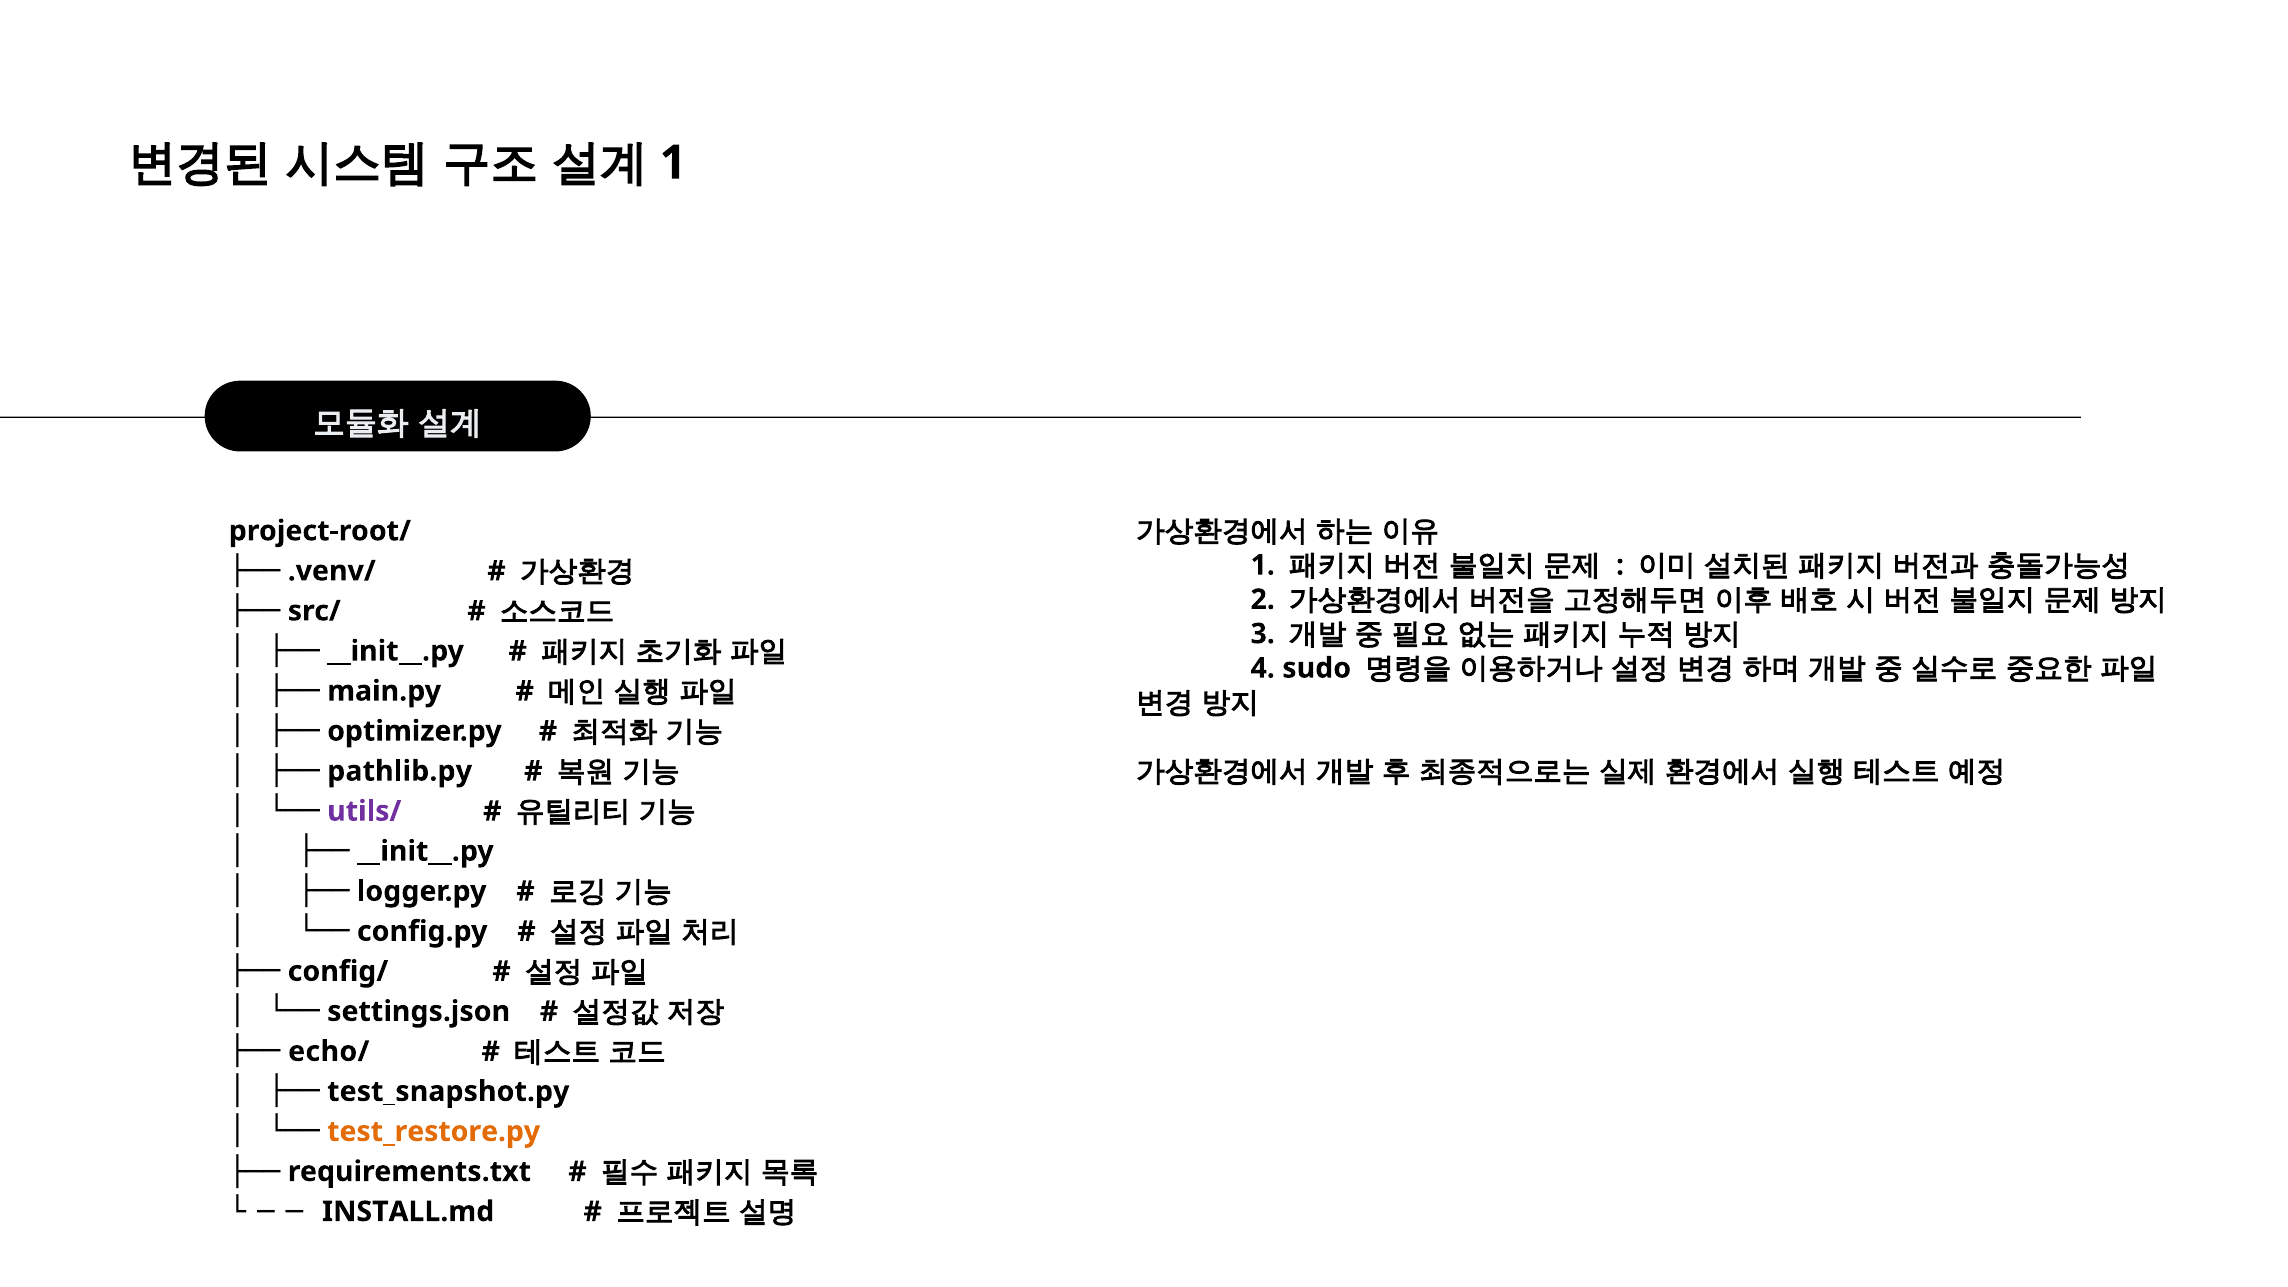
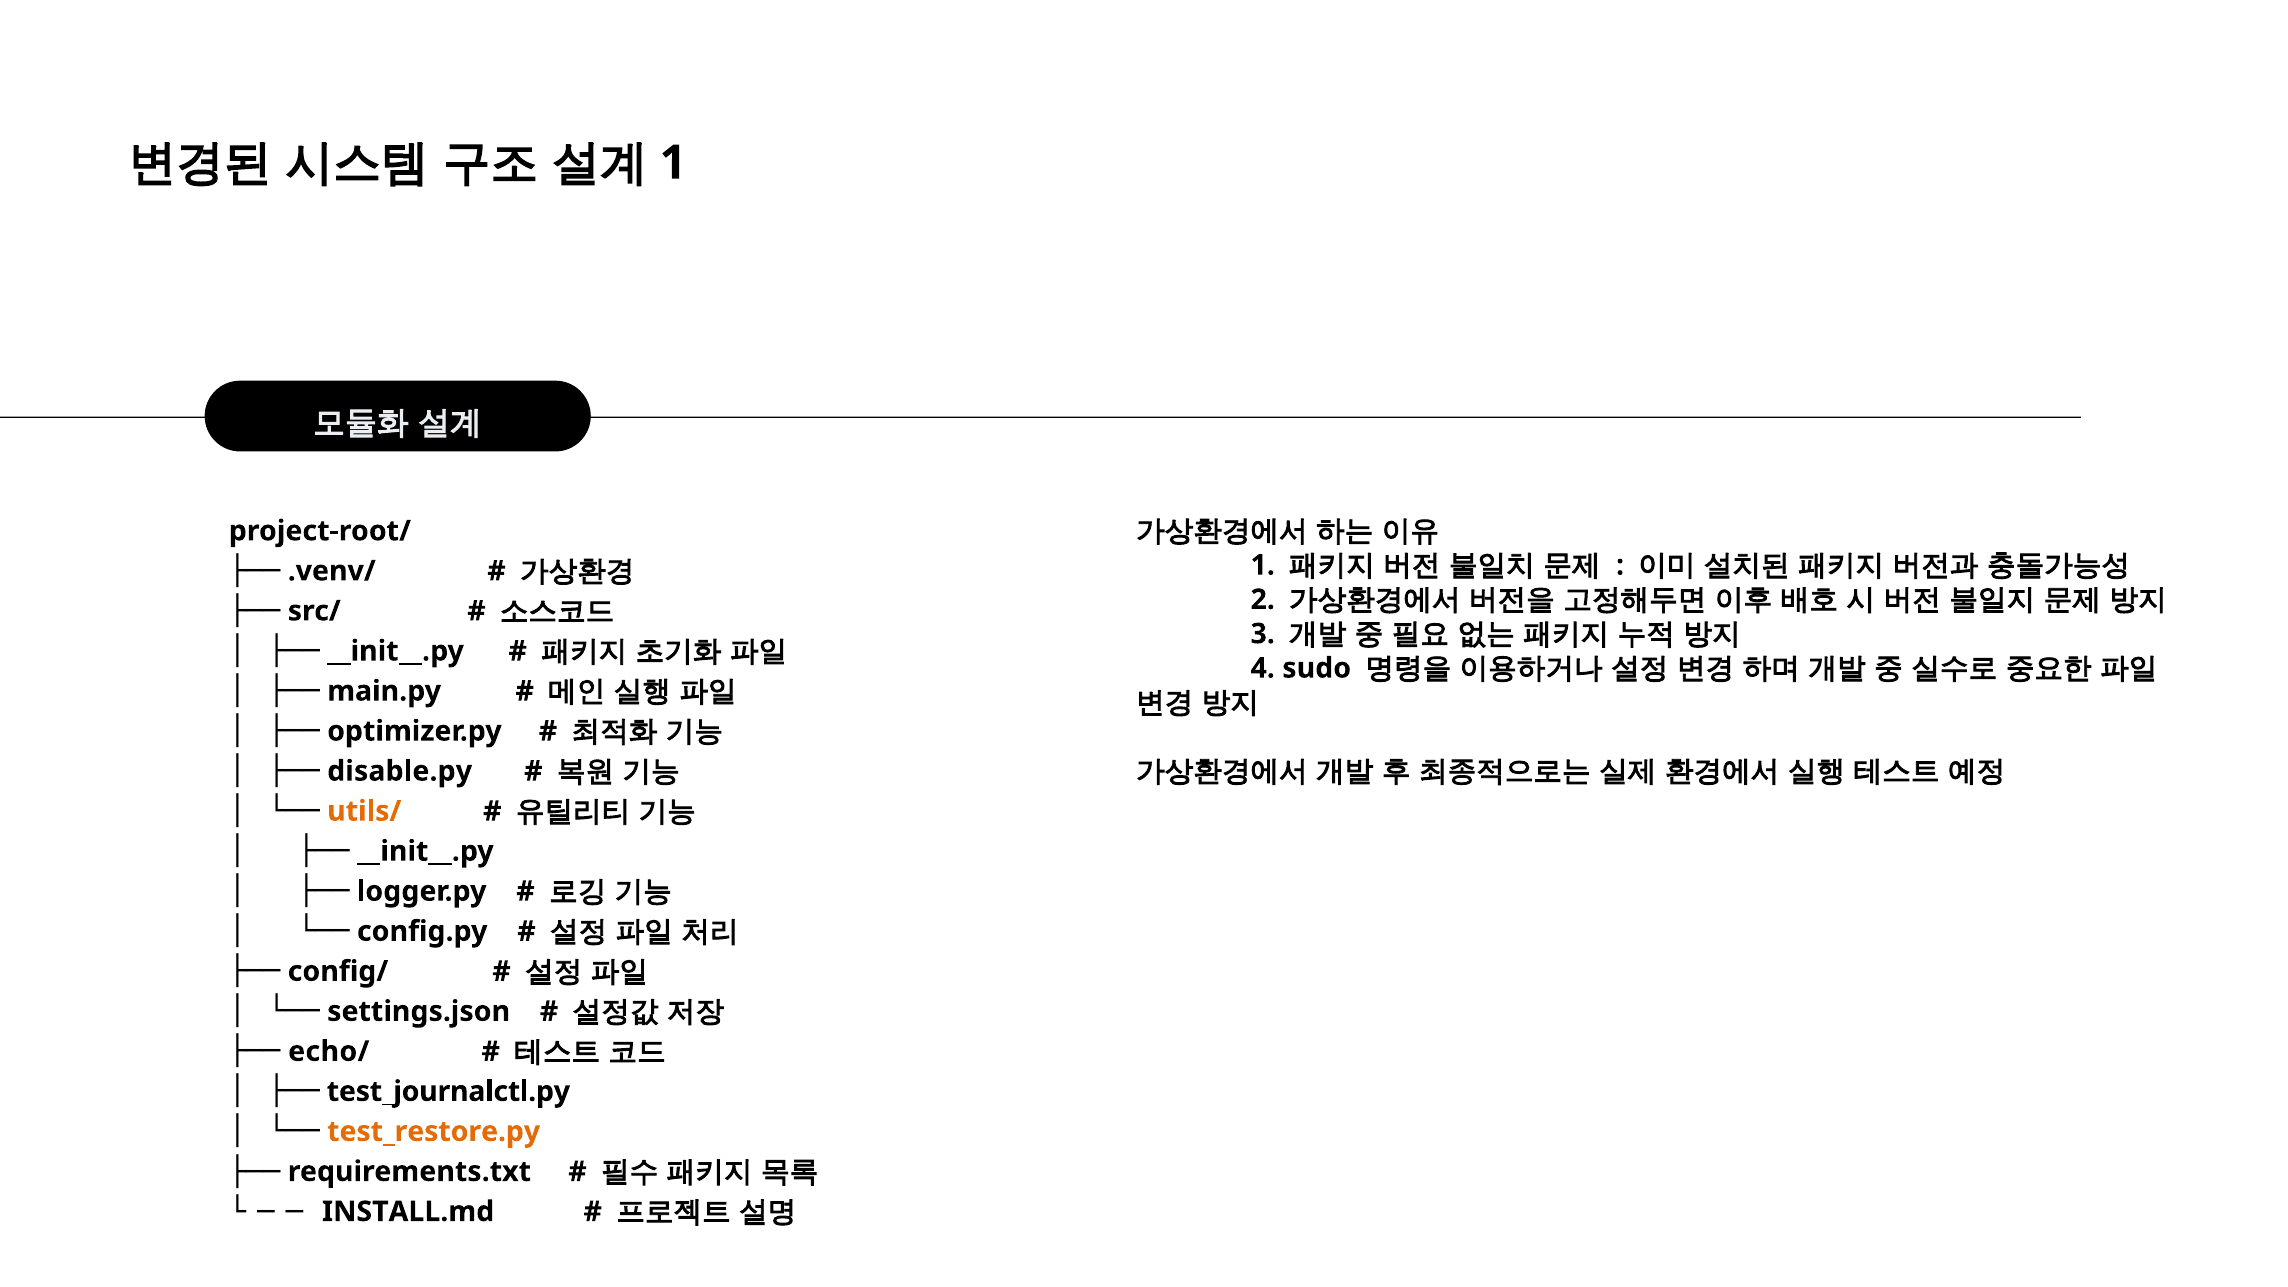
pathlib.py: pathlib.py -> disable.py (400, 771)
utils/ colour: purple -> orange (364, 811)
test_snapshot.py: test_snapshot.py -> test_journalctl.py (448, 1092)
